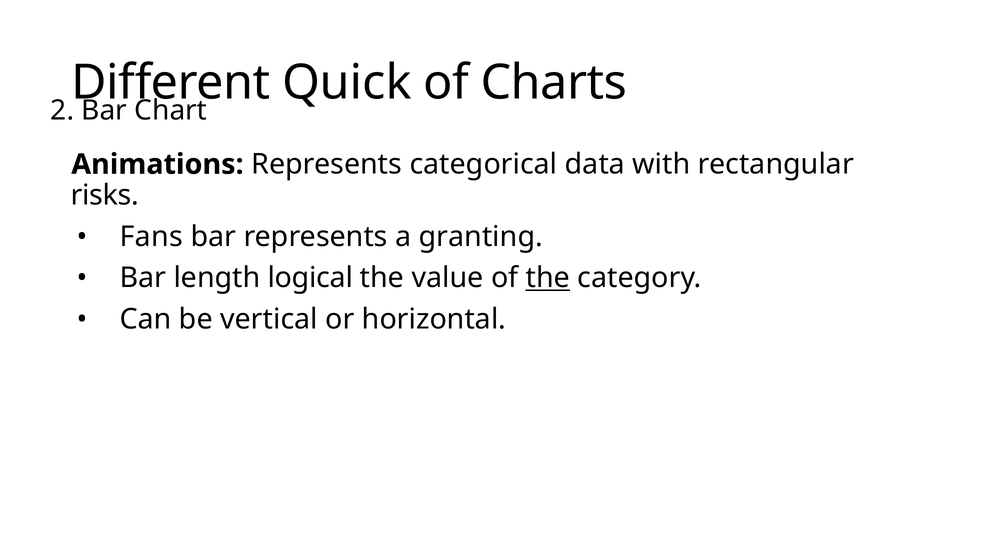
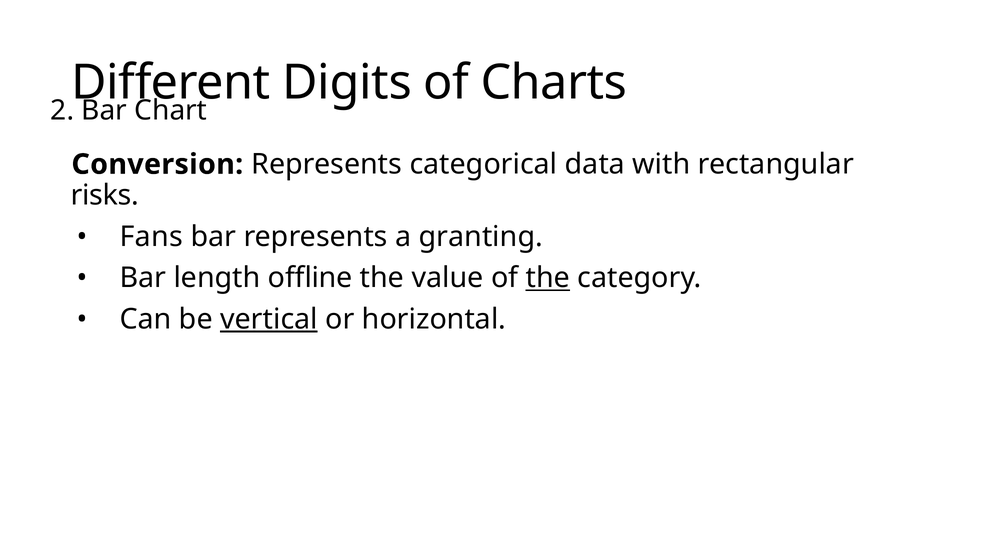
Quick: Quick -> Digits (347, 83)
Animations: Animations -> Conversion (157, 164)
logical: logical -> offline (310, 278)
vertical underline: none -> present (269, 319)
